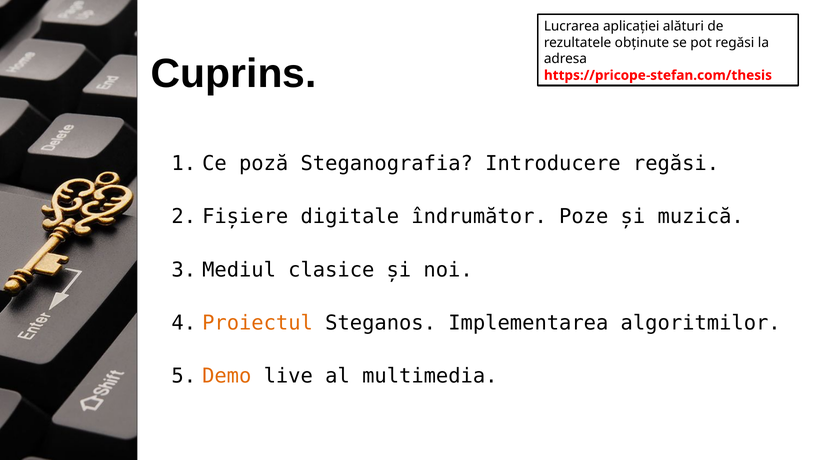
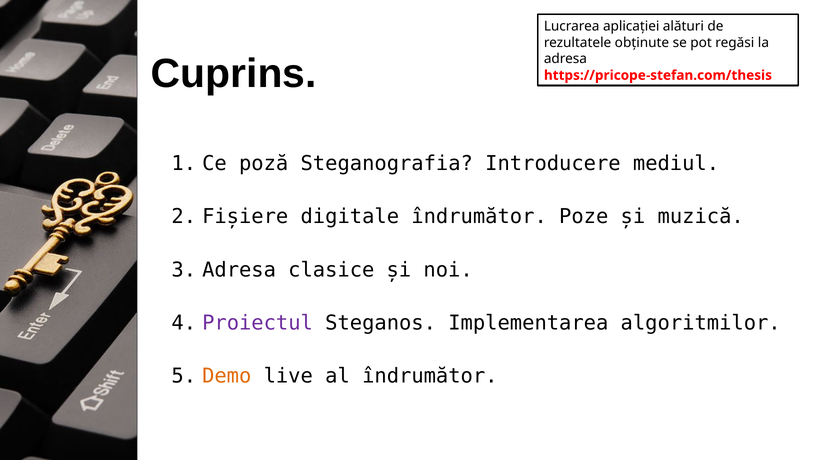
Introducere regăsi: regăsi -> mediul (676, 164)
Mediul: Mediul -> Adresa (239, 270)
Proiectul colour: orange -> purple (258, 323)
al multimedia: multimedia -> îndrumător (430, 376)
